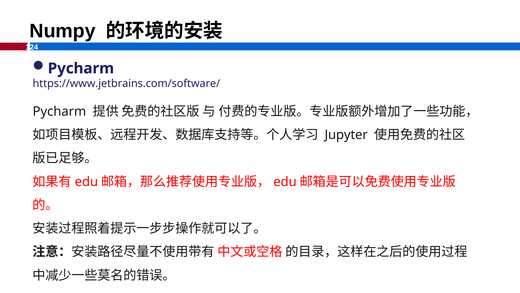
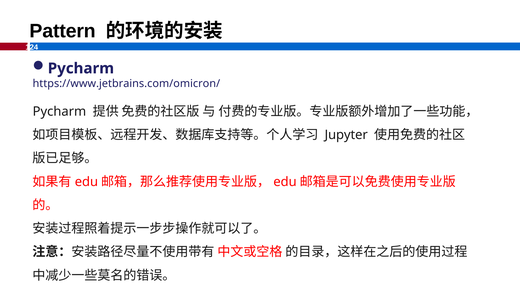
Numpy: Numpy -> Pattern (63, 31)
https://www.jetbrains.com/software/: https://www.jetbrains.com/software/ -> https://www.jetbrains.com/omicron/ (126, 84)
